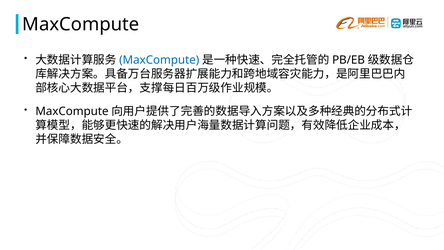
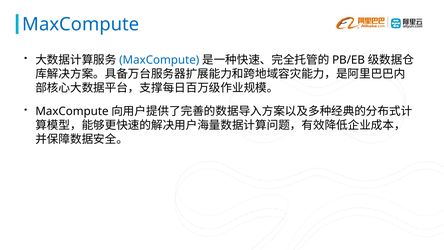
MaxCompute colour: black -> blue (81, 24)
